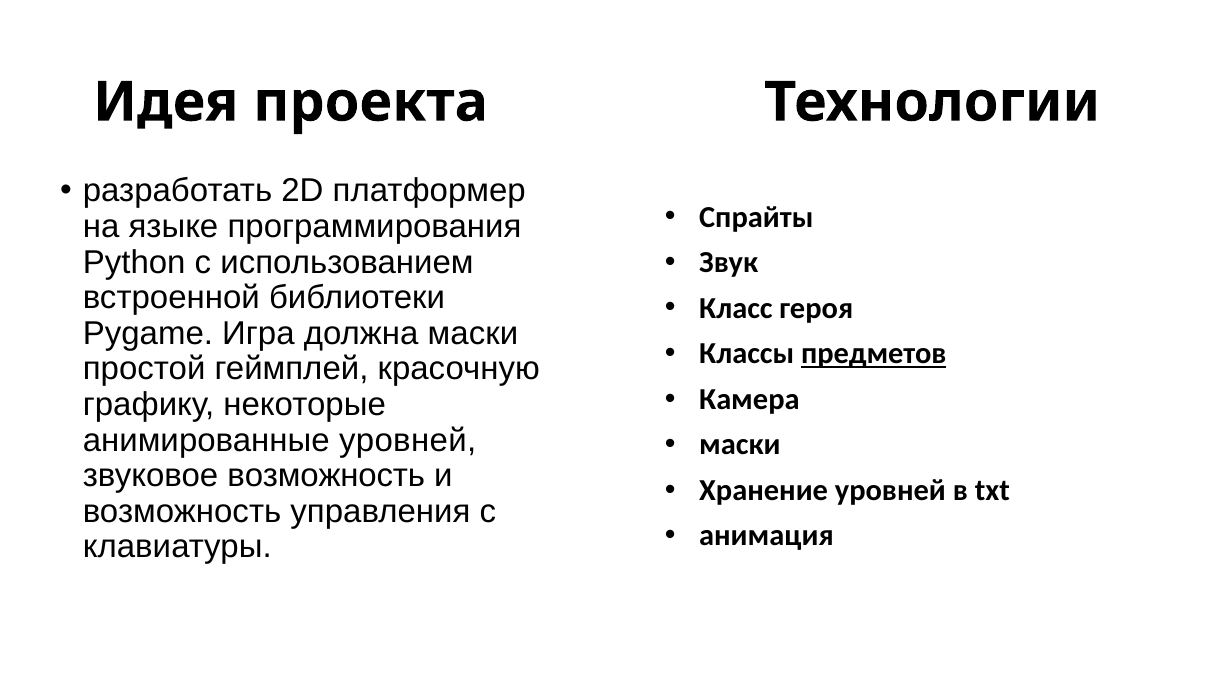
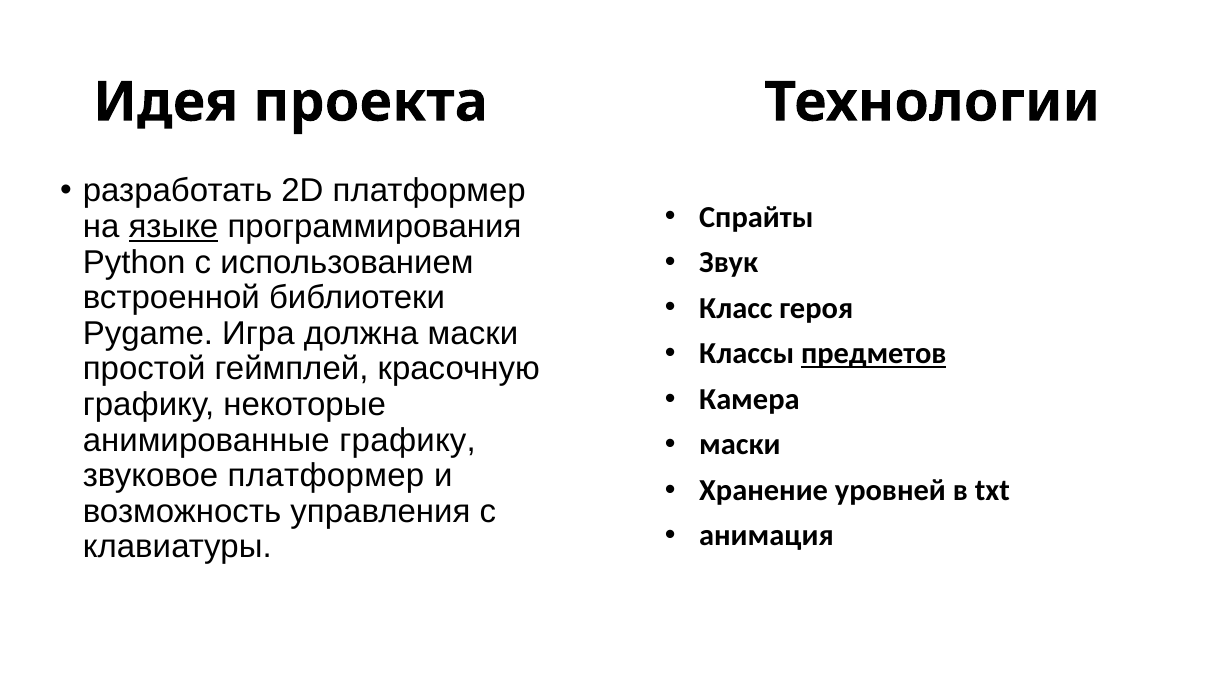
языке underline: none -> present (173, 227)
анимированные уровней: уровней -> графику (408, 440)
звуковое возможность: возможность -> платформер (326, 476)
